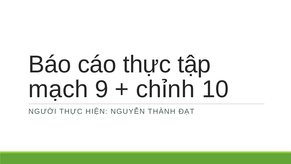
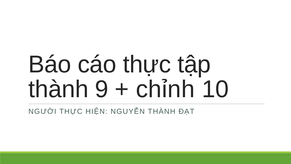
mạch: mạch -> thành (58, 89)
